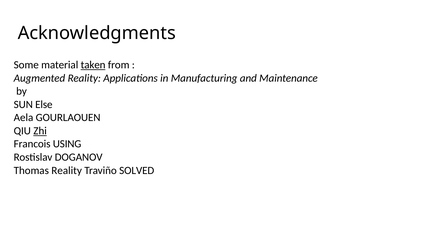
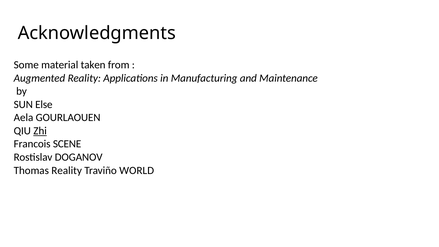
taken underline: present -> none (93, 65)
USING: USING -> SCENE (67, 144)
SOLVED: SOLVED -> WORLD (137, 170)
